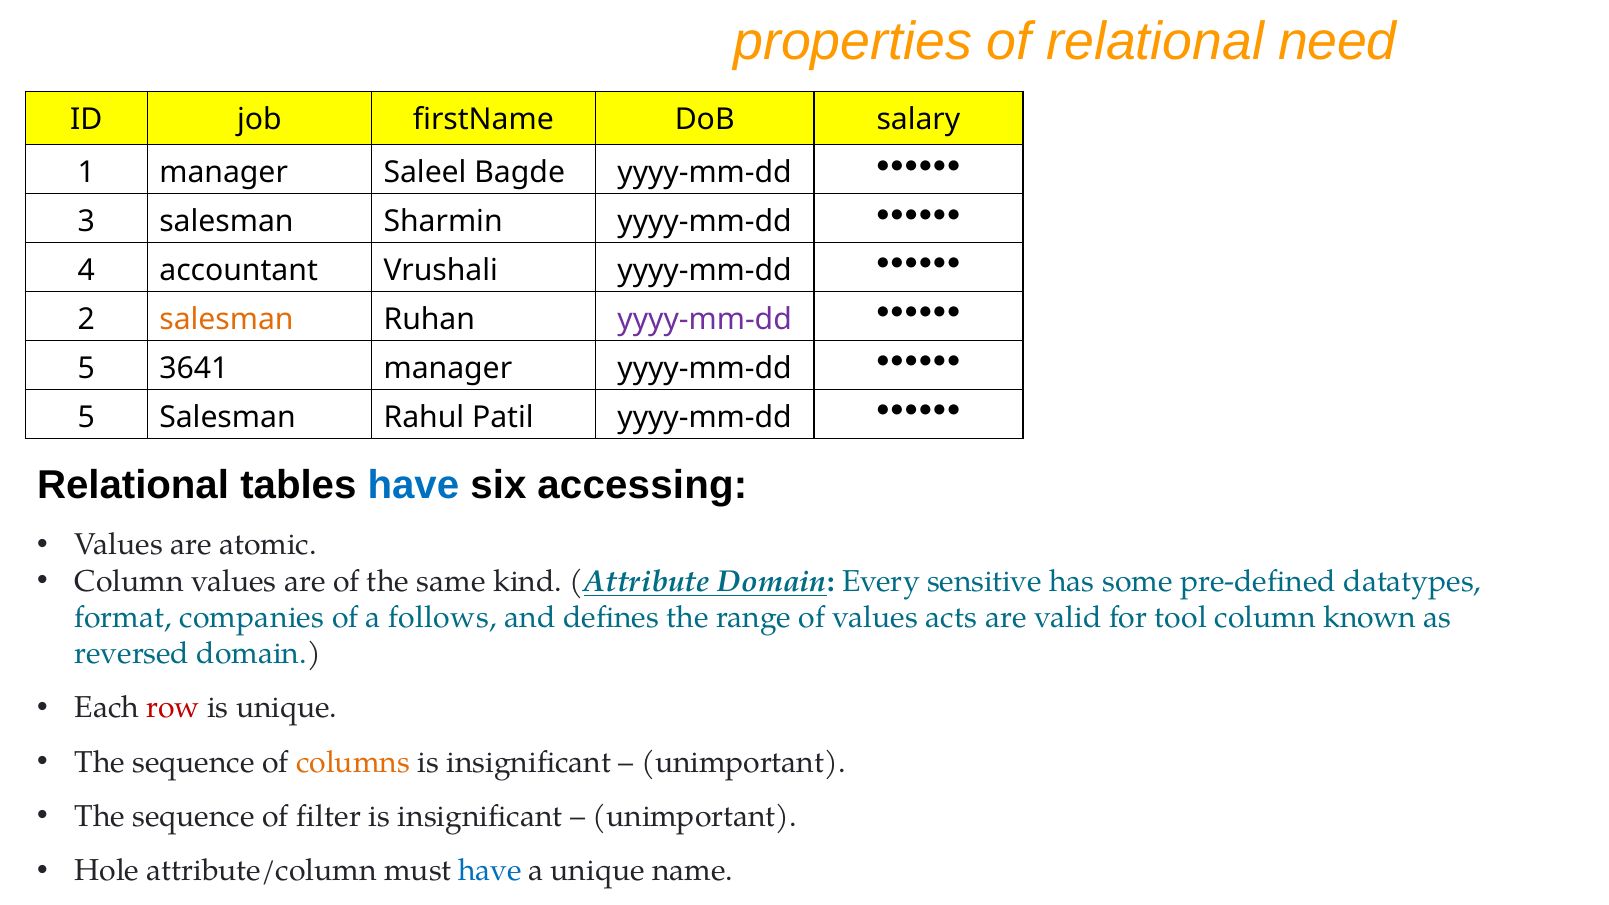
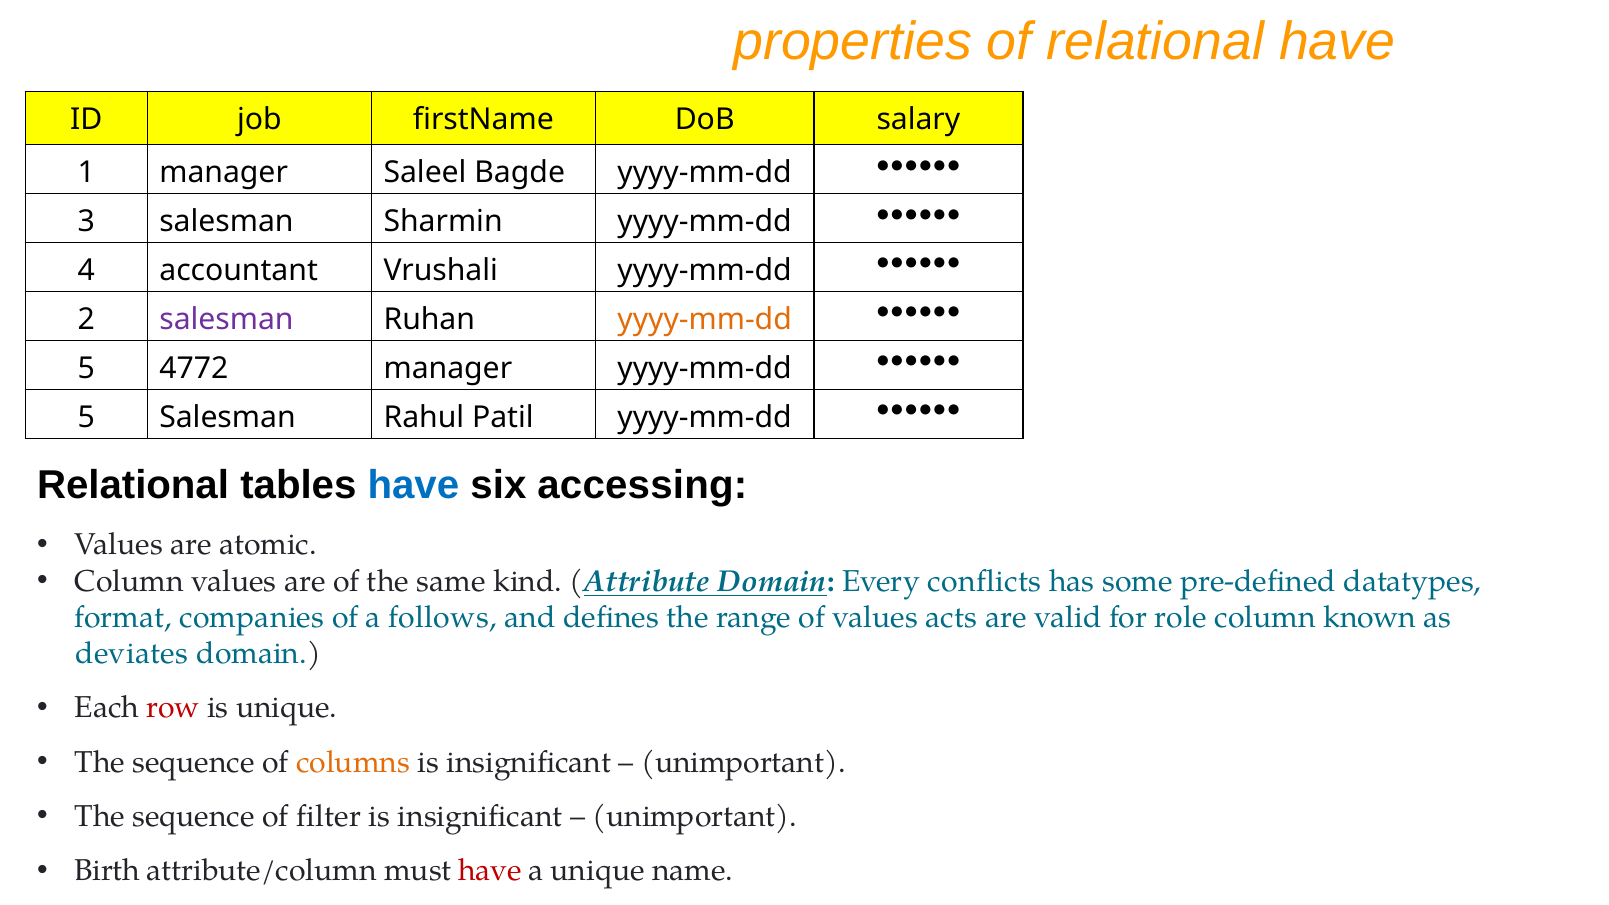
relational need: need -> have (1337, 42)
salesman colour: orange -> purple (226, 320)
yyyy-mm-dd colour: purple -> orange (705, 320)
3641: 3641 -> 4772 (194, 369)
sensitive: sensitive -> conflicts (985, 581)
tool: tool -> role (1181, 617)
reversed: reversed -> deviates (132, 654)
Hole: Hole -> Birth (107, 871)
have colour: blue -> red (490, 871)
